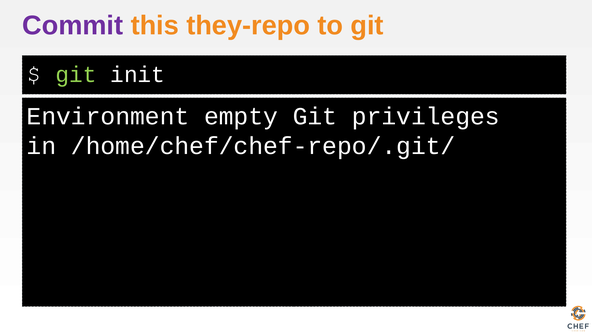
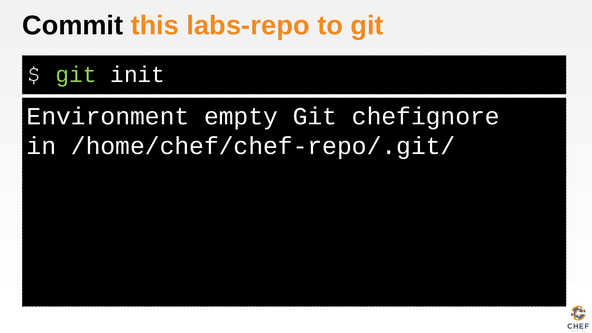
Commit colour: purple -> black (73, 26)
they-repo: they-repo -> labs-repo (248, 26)
privileges: privileges -> chefignore (426, 116)
